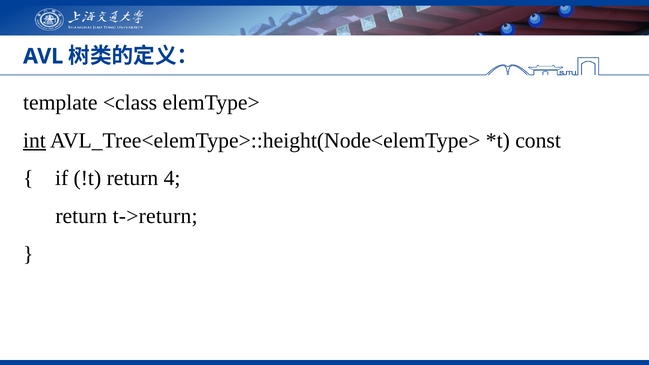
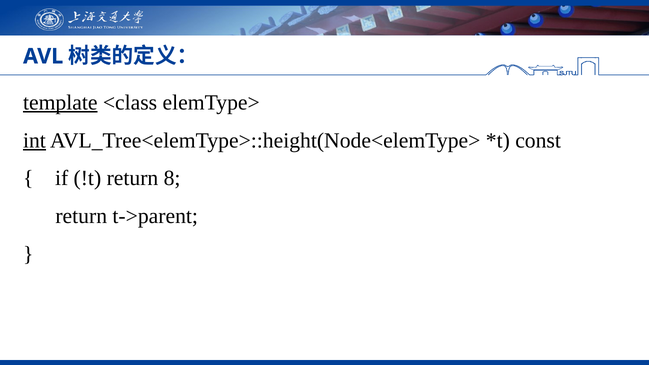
template underline: none -> present (60, 102)
4: 4 -> 8 (172, 178)
t->return: t->return -> t->parent (155, 216)
